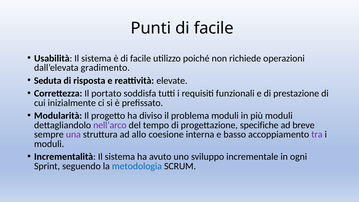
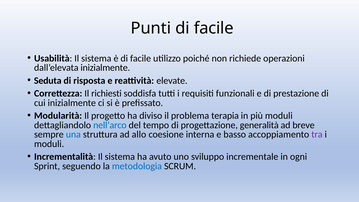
dall’elevata gradimento: gradimento -> inizialmente (105, 68)
portato: portato -> richiesti (106, 93)
problema moduli: moduli -> terapia (225, 116)
nell’arco colour: purple -> blue (110, 125)
specifiche: specifiche -> generalità (259, 125)
una colour: purple -> blue (73, 134)
